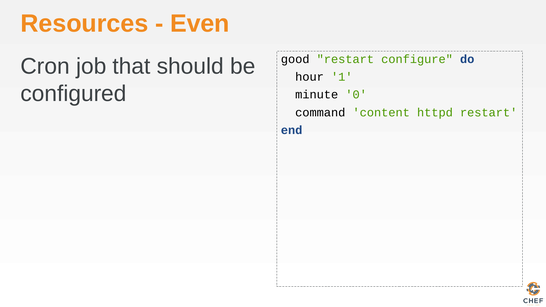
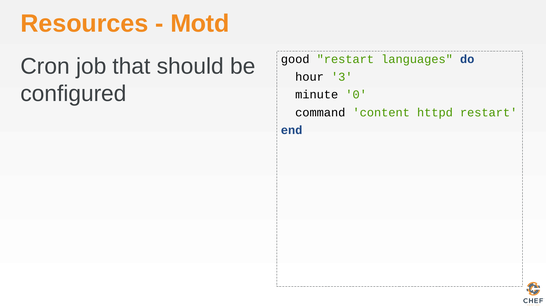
Even: Even -> Motd (200, 24)
configure: configure -> languages (417, 59)
1: 1 -> 3 (342, 77)
